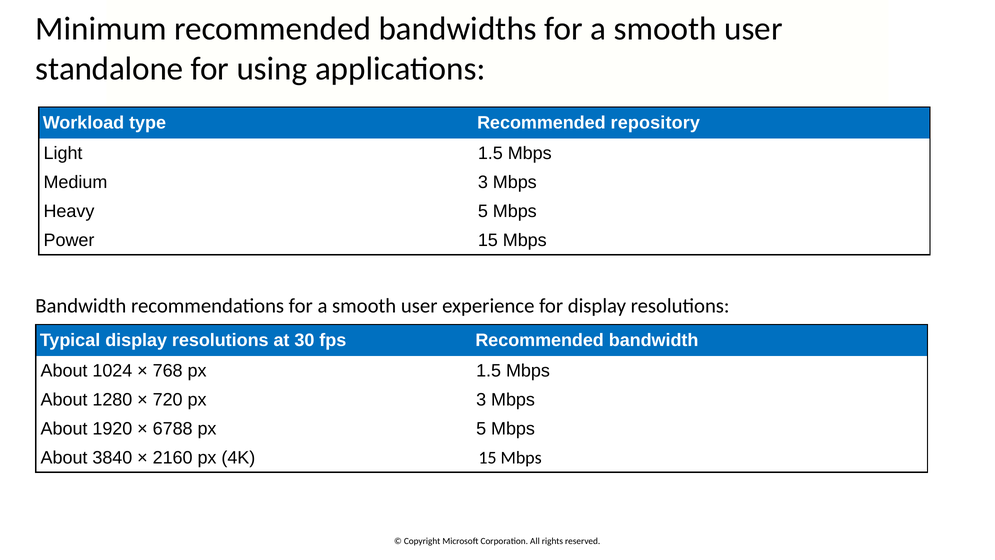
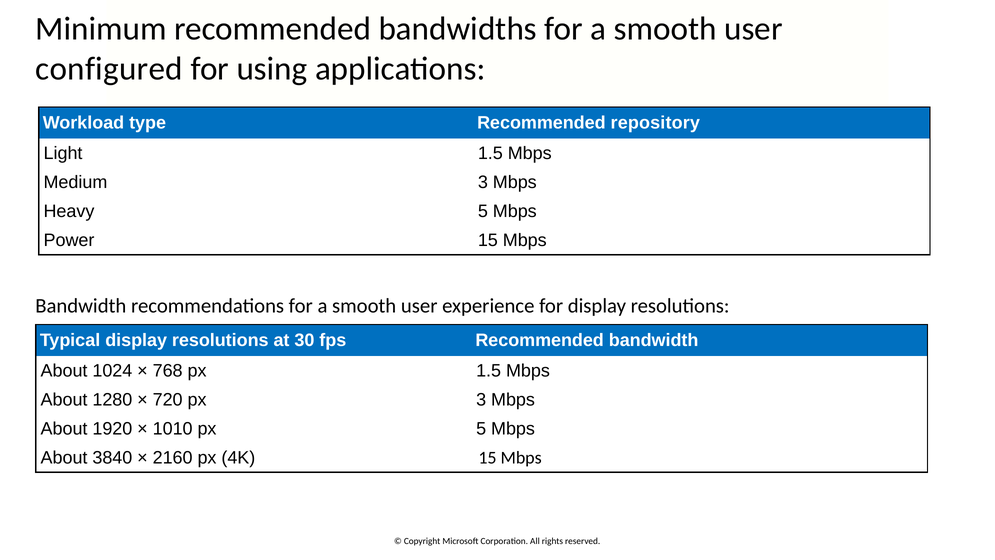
standalone: standalone -> configured (109, 69)
6788: 6788 -> 1010 (173, 429)
